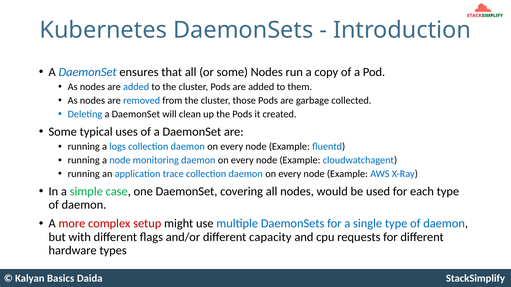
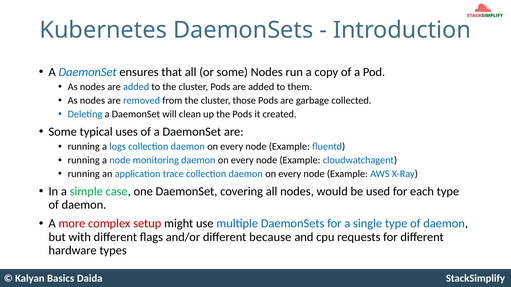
capacity: capacity -> because (270, 237)
